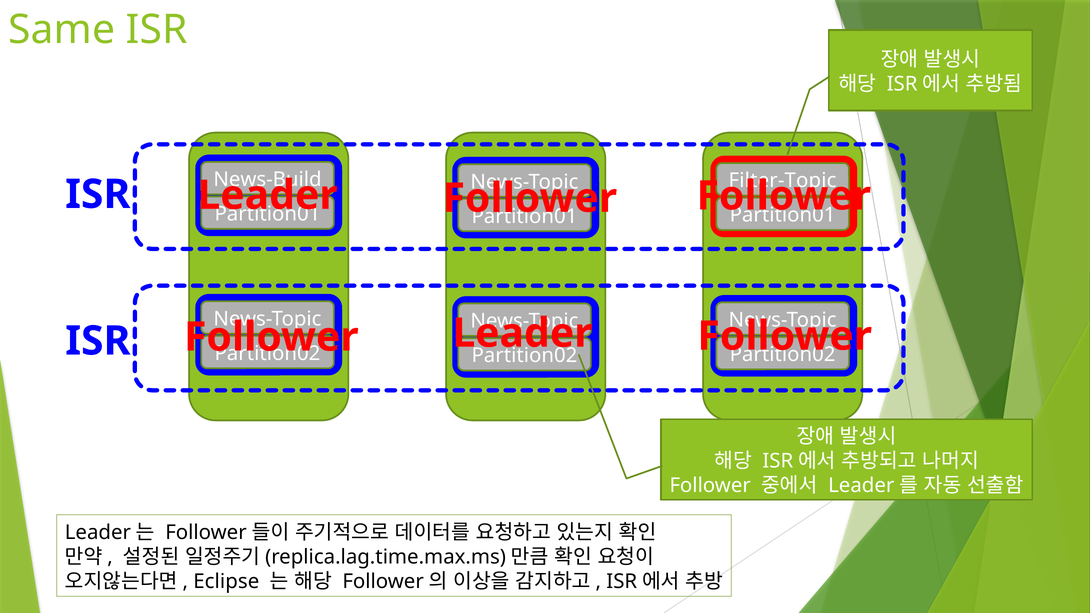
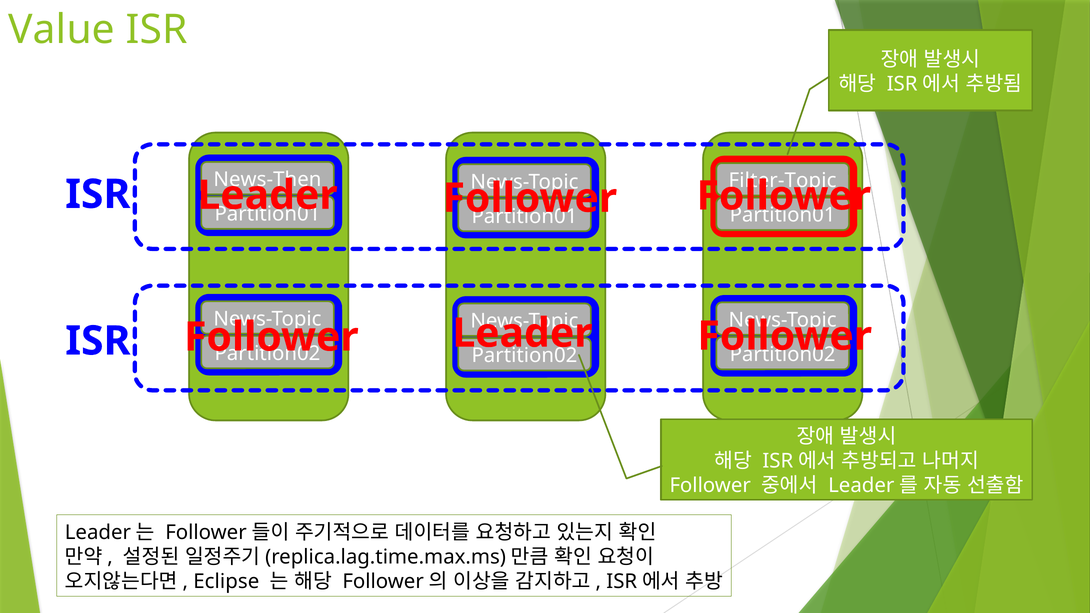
Same: Same -> Value (62, 30)
News-Build: News-Build -> News-Then (267, 180)
